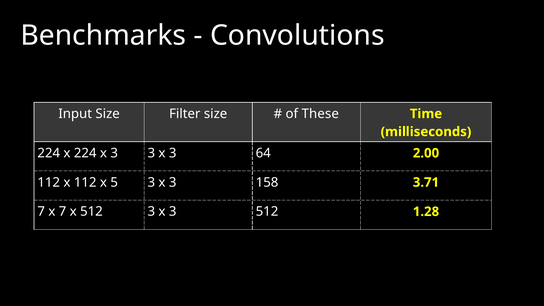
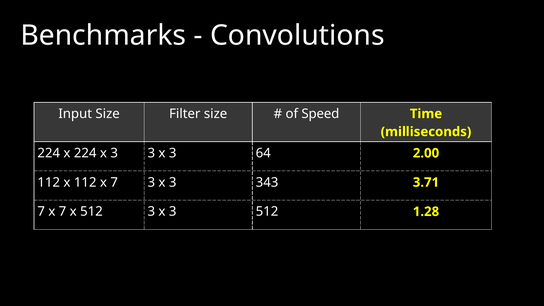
These: These -> Speed (320, 114)
112 x 5: 5 -> 7 (114, 182)
158: 158 -> 343 (267, 182)
